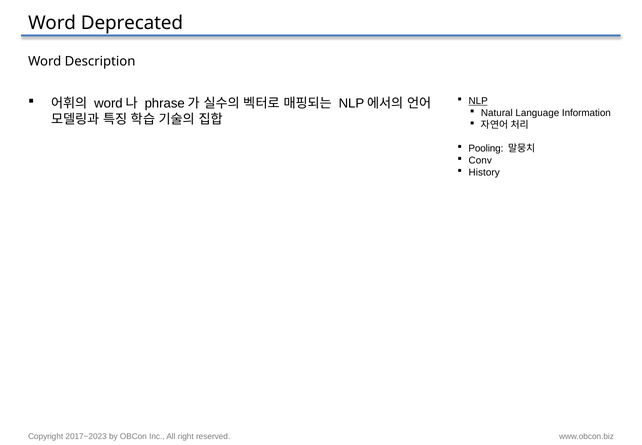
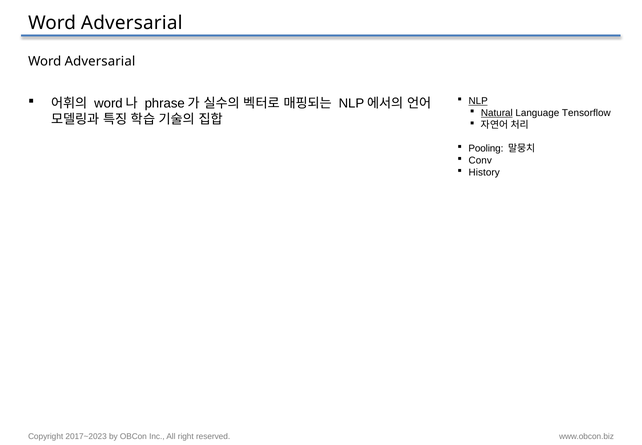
Deprecated: Deprecated -> Adversarial (132, 23)
Description: Description -> Adversarial (100, 61)
Natural underline: none -> present (497, 113)
Information: Information -> Tensorflow (586, 113)
